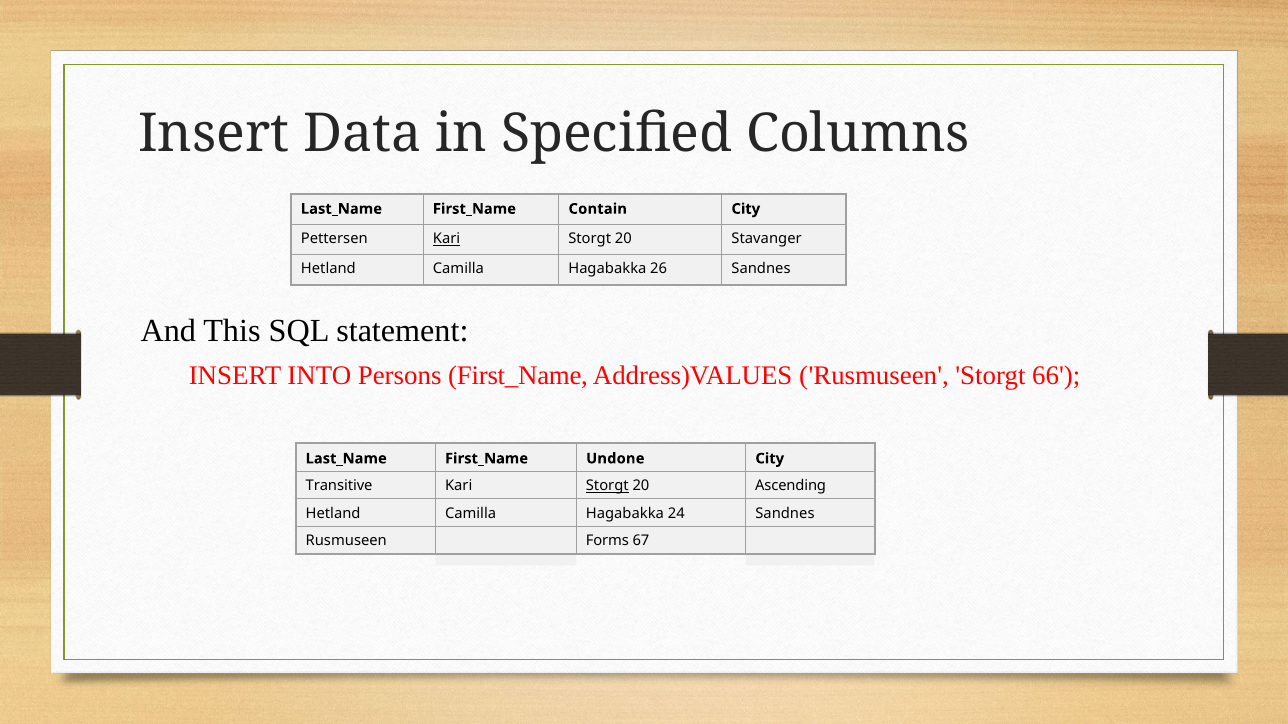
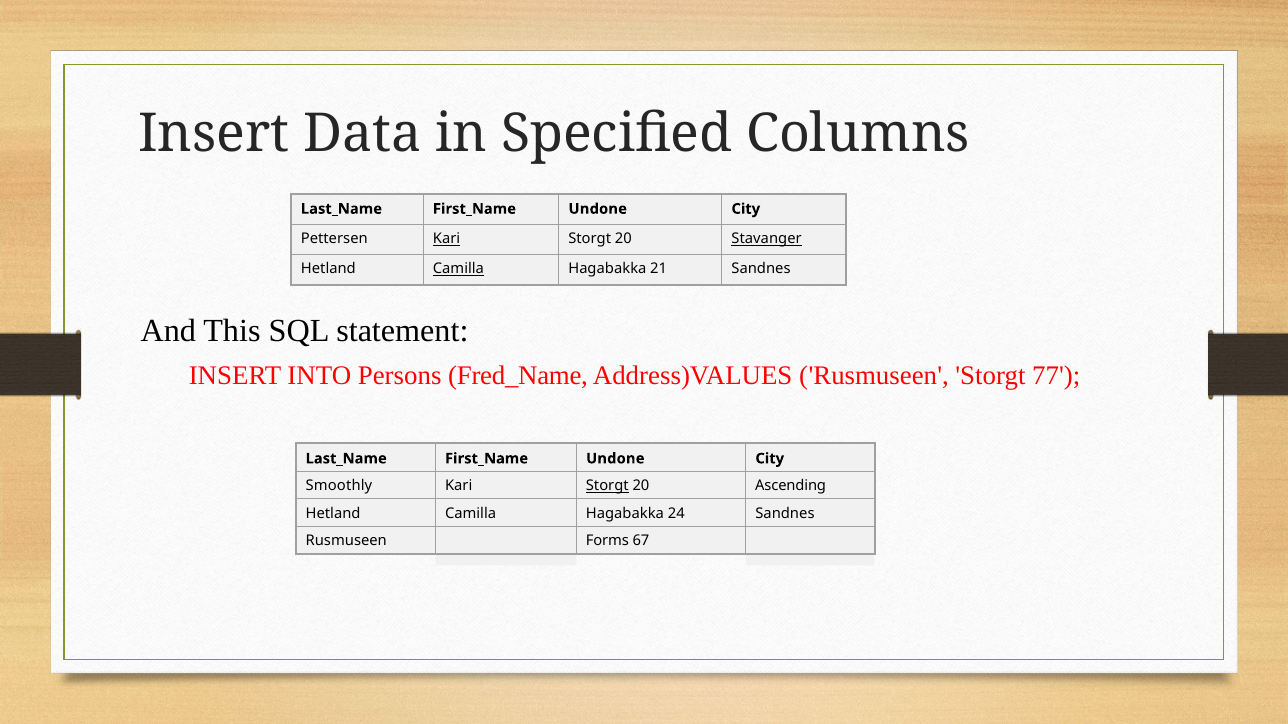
Contain: Contain -> Undone (598, 209)
Stavanger underline: none -> present (767, 239)
Camilla underline: none -> present (458, 269)
26: 26 -> 21 (659, 269)
Persons First_Name: First_Name -> Fred_Name (518, 376)
66: 66 -> 77 (1056, 376)
Transitive: Transitive -> Smoothly (339, 486)
